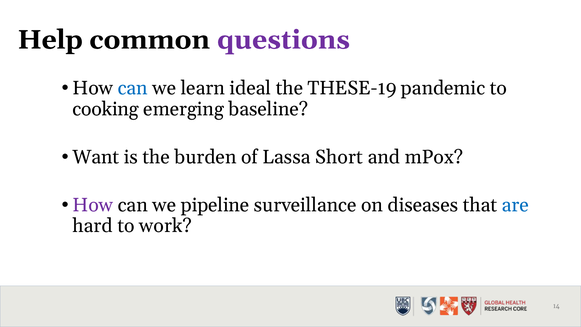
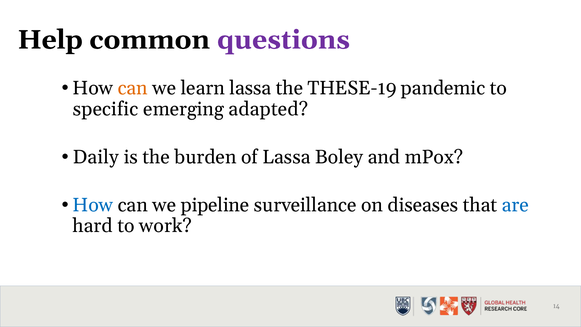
can colour: blue -> orange (133, 88)
learn ideal: ideal -> lassa (250, 88)
cooking: cooking -> specific (106, 109)
baseline: baseline -> adapted (268, 109)
Want: Want -> Daily (96, 157)
Short: Short -> Boley (339, 157)
How colour: purple -> blue (93, 205)
